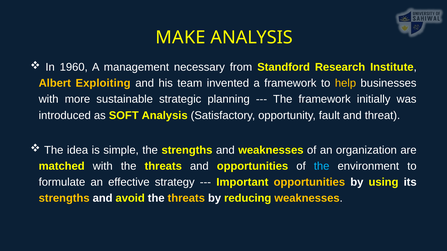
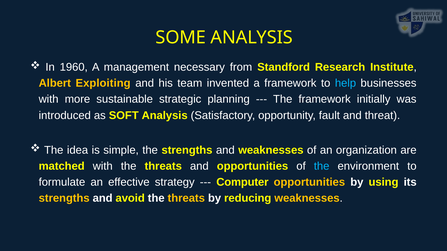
MAKE: MAKE -> SOME (181, 38)
help colour: yellow -> light blue (345, 83)
Important: Important -> Computer (242, 183)
